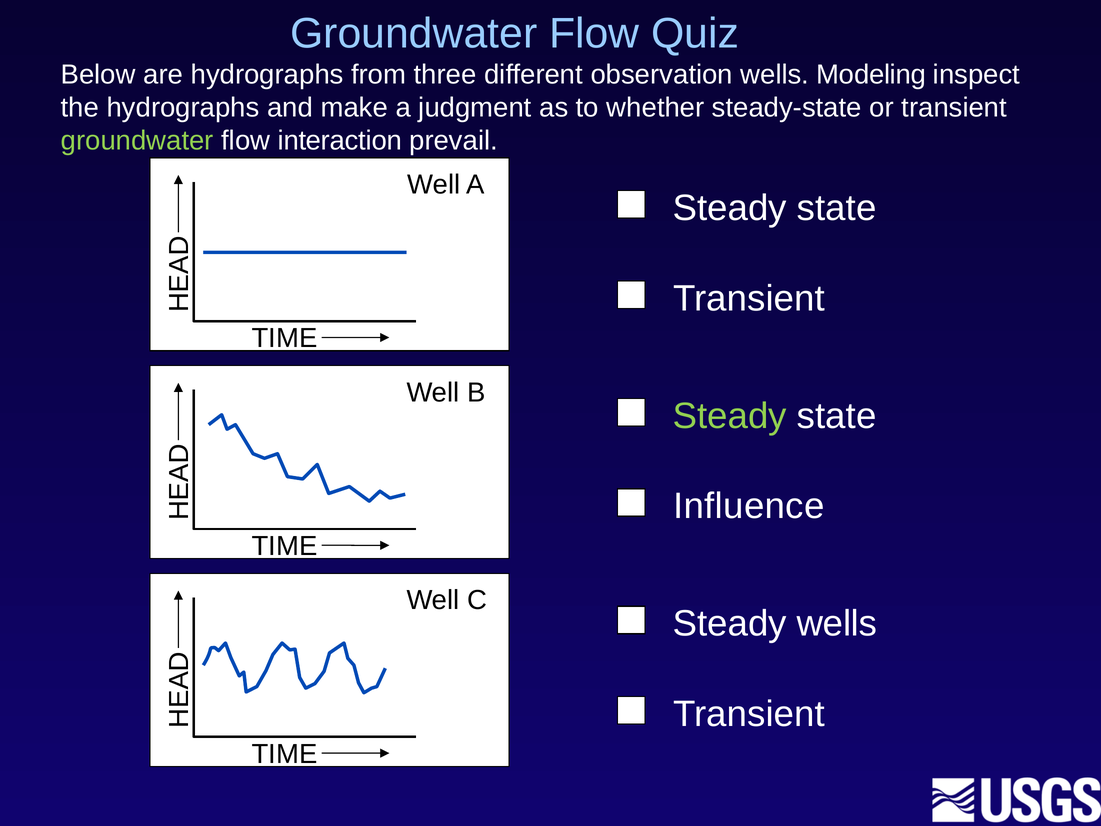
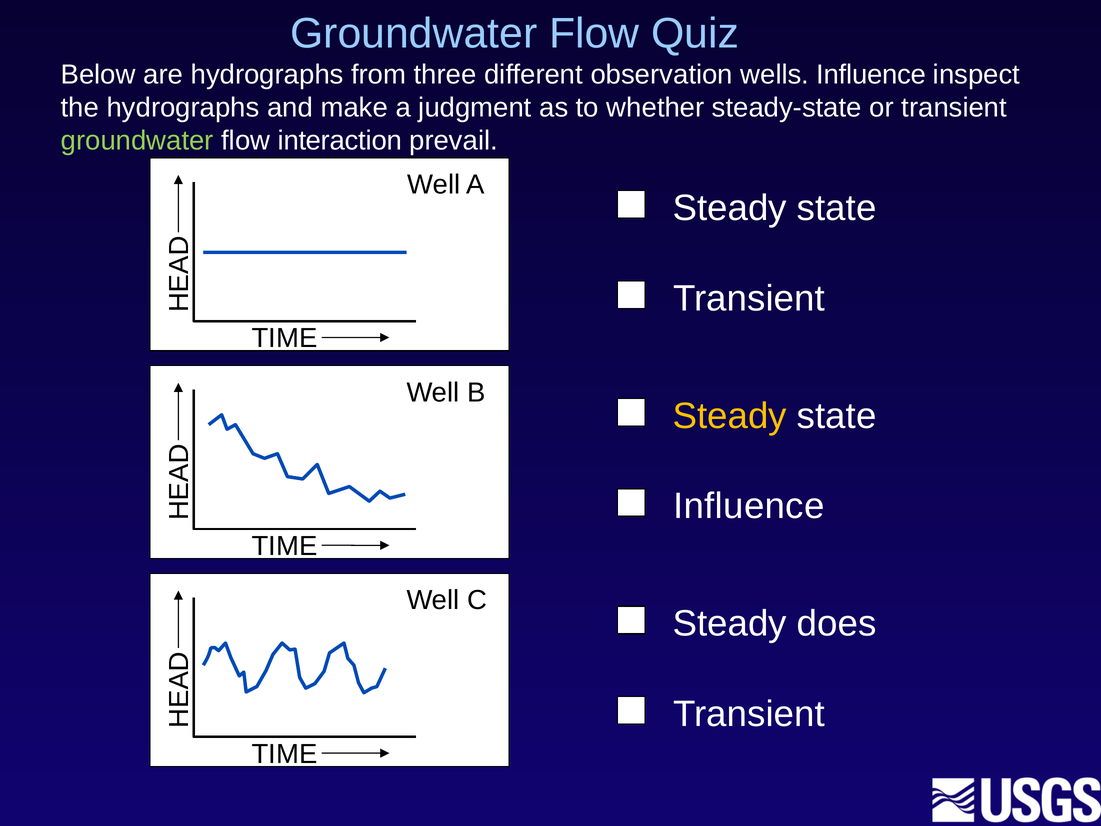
wells Modeling: Modeling -> Influence (871, 75)
Steady colour: light green -> yellow (730, 416)
Steady wells: wells -> does (837, 624)
